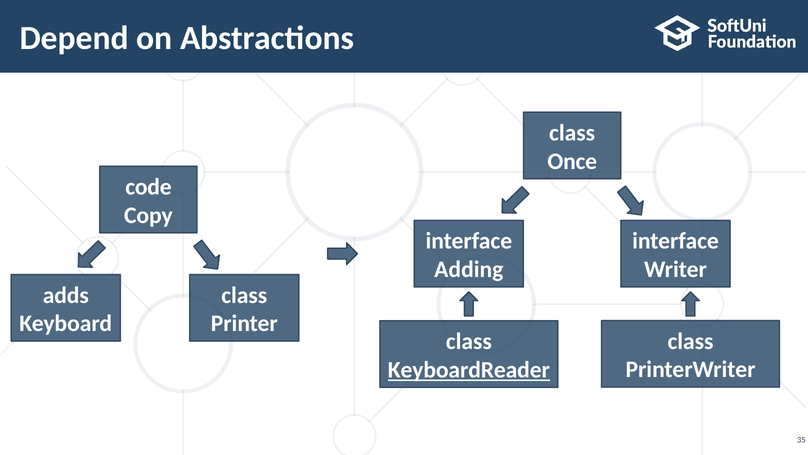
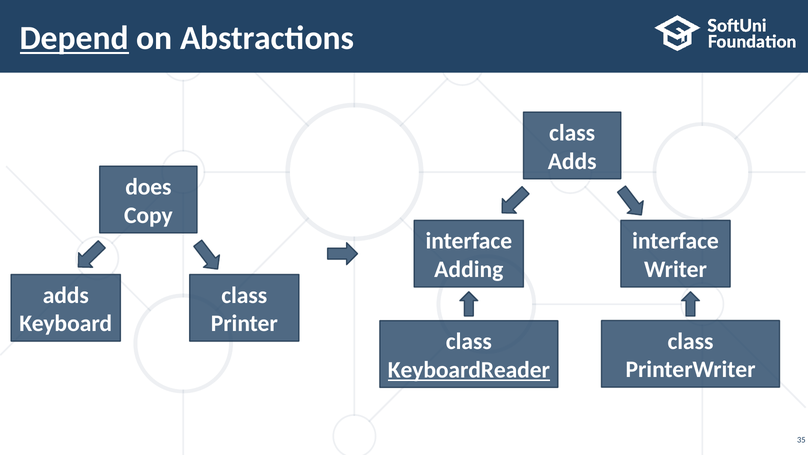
Depend underline: none -> present (74, 38)
Once: Once -> Adds (572, 161)
code: code -> does (148, 187)
